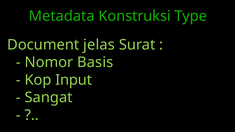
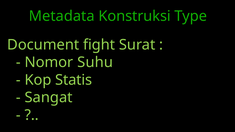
jelas: jelas -> fight (99, 45)
Basis: Basis -> Suhu (95, 62)
Input: Input -> Statis (74, 80)
